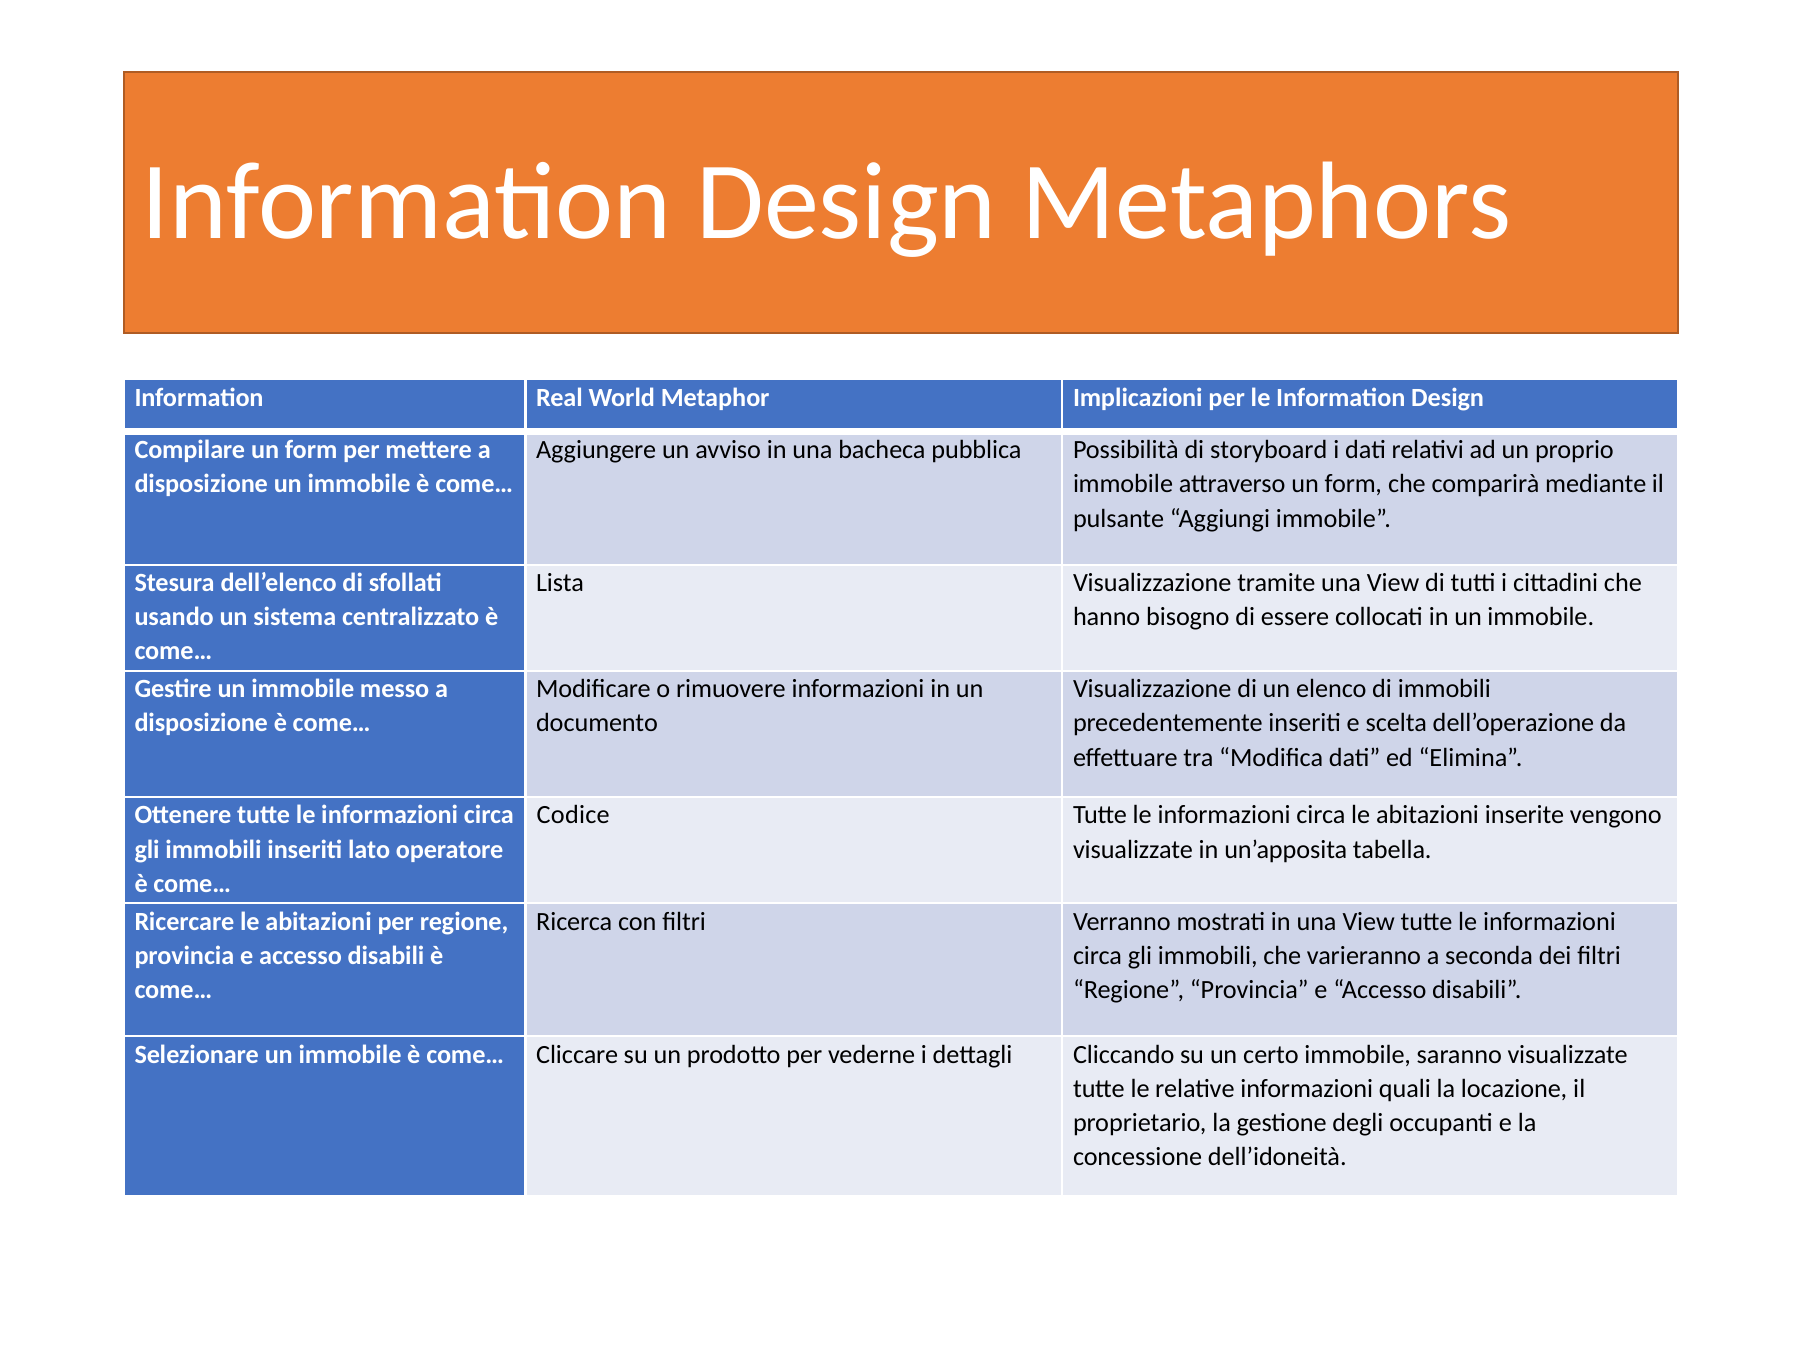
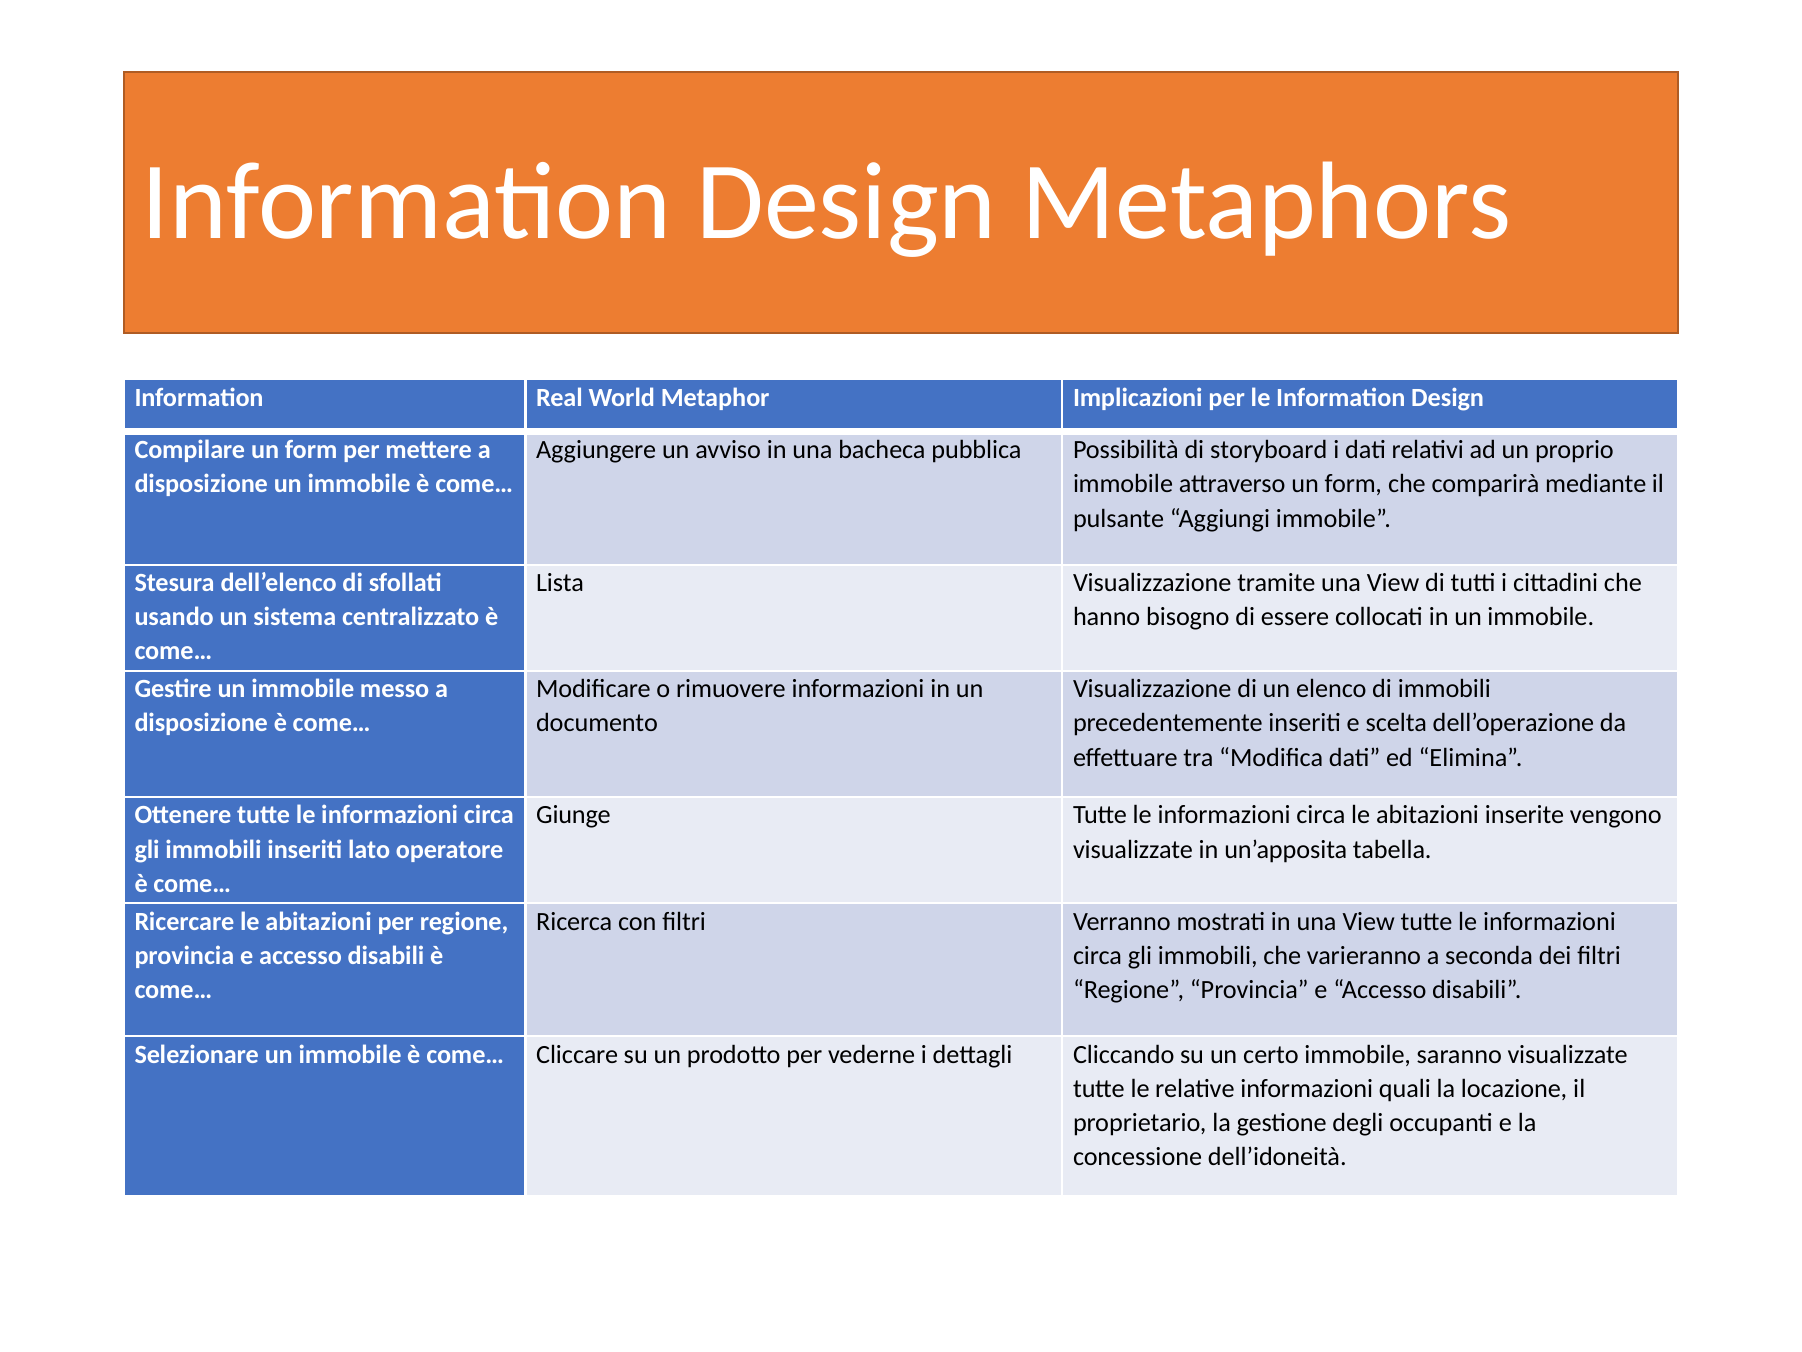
Codice: Codice -> Giunge (573, 815)
